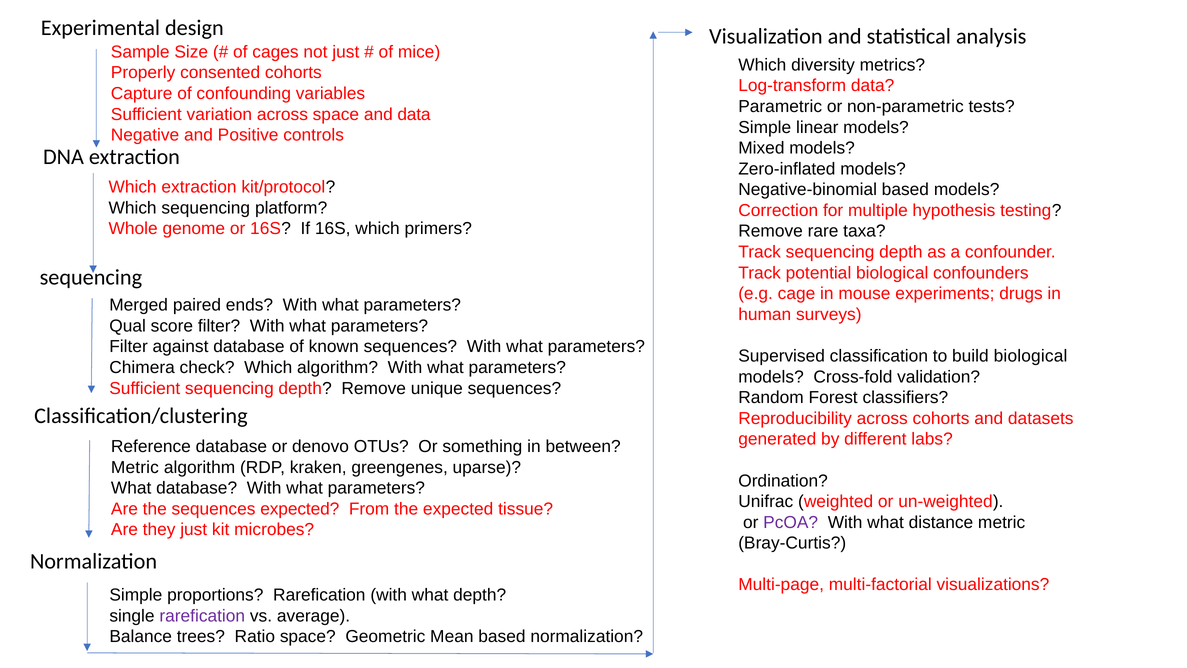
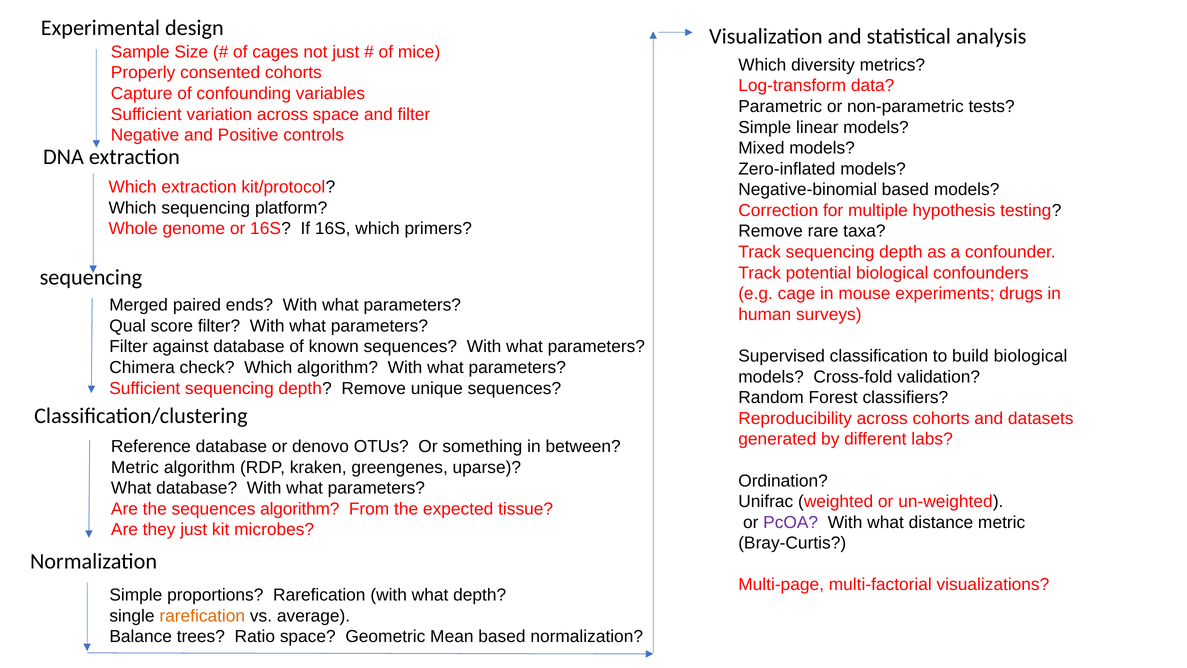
and data: data -> filter (414, 114)
sequences expected: expected -> algorithm (300, 509)
rarefication colour: purple -> orange (202, 616)
